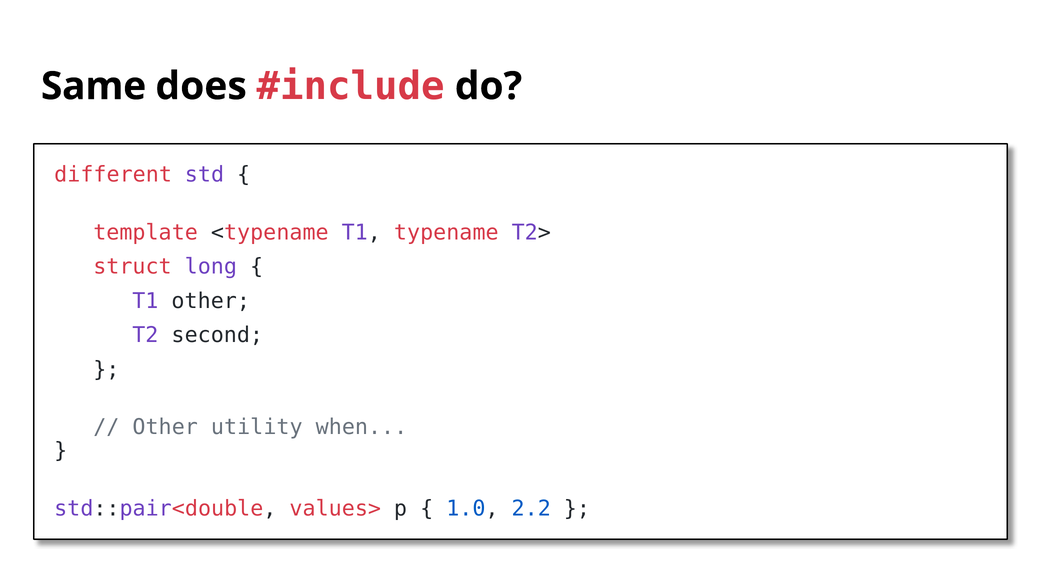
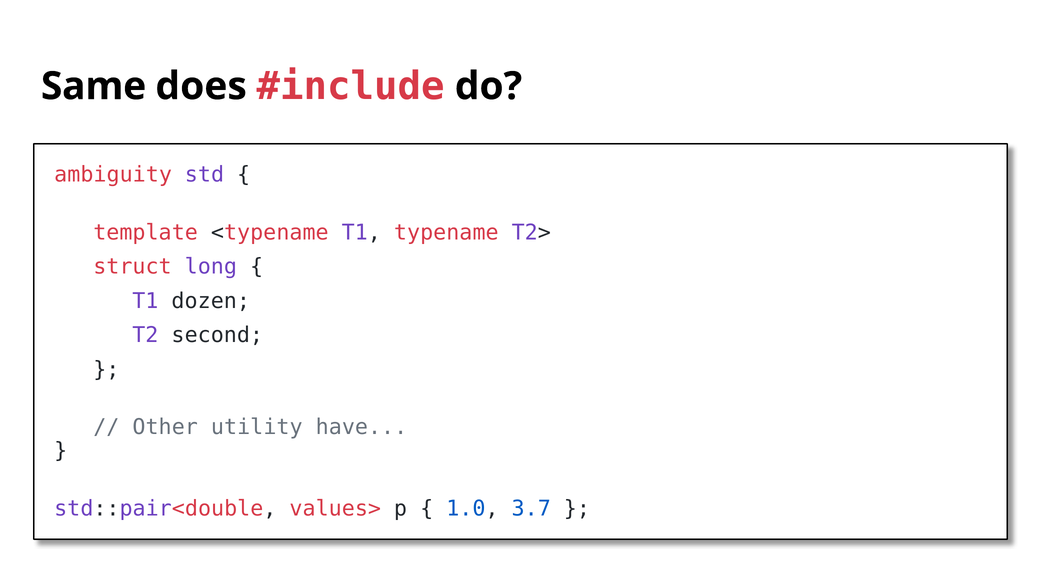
different: different -> ambiguity (113, 175)
T1 other: other -> dozen (211, 301)
when: when -> have (362, 428)
2.2: 2.2 -> 3.7 (531, 509)
